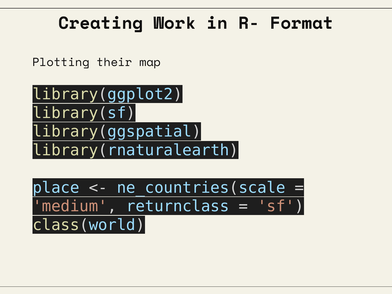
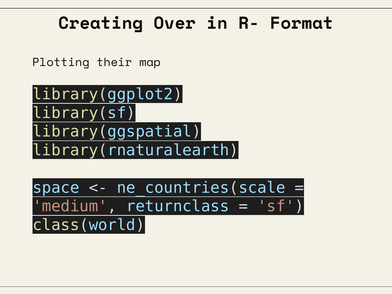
Work: Work -> Over (175, 23)
place: place -> space (56, 188)
